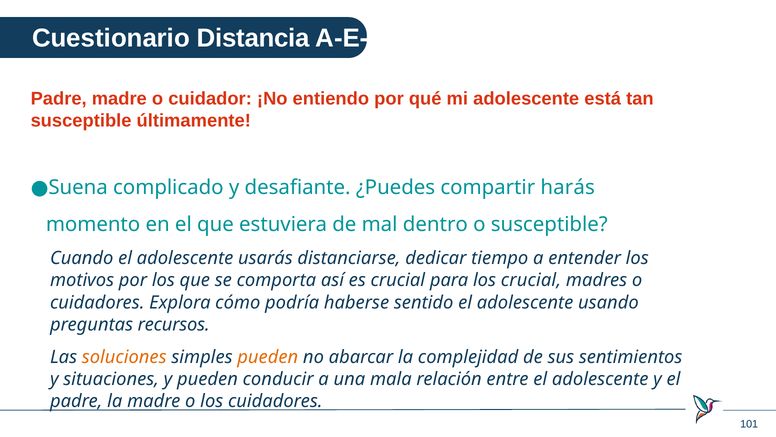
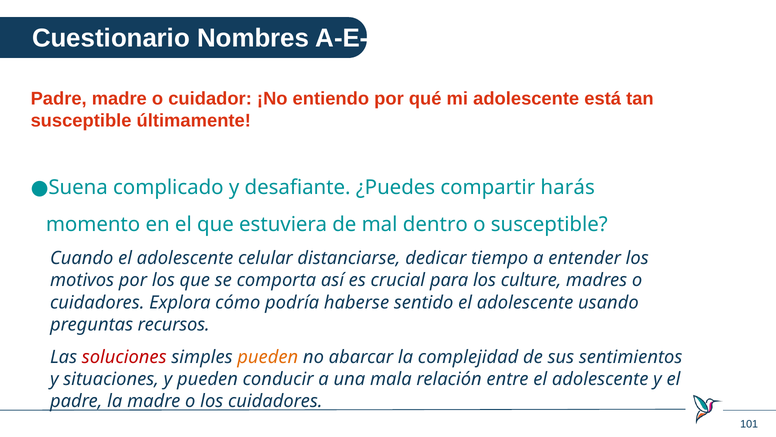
Distancia: Distancia -> Nombres (253, 38)
usarás: usarás -> celular (265, 258)
los crucial: crucial -> culture (531, 280)
soluciones colour: orange -> red (124, 357)
